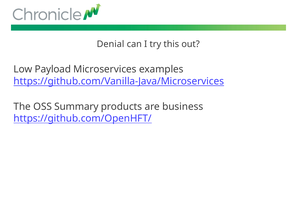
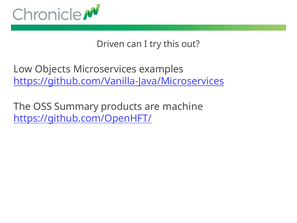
Denial: Denial -> Driven (111, 44)
Payload: Payload -> Objects (53, 69)
business: business -> machine (183, 106)
